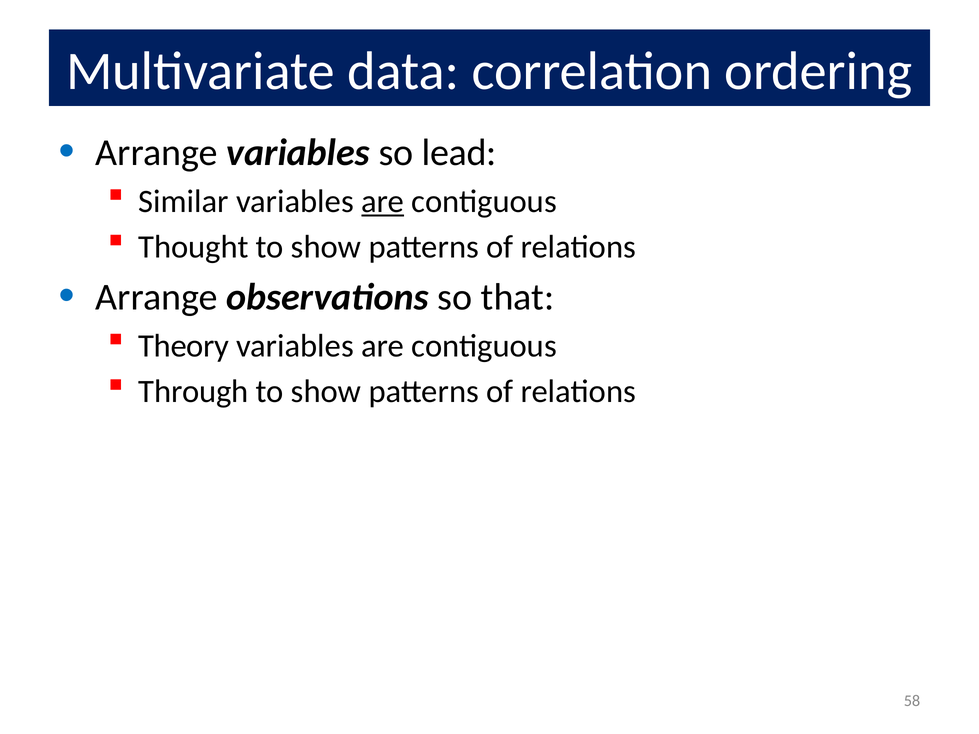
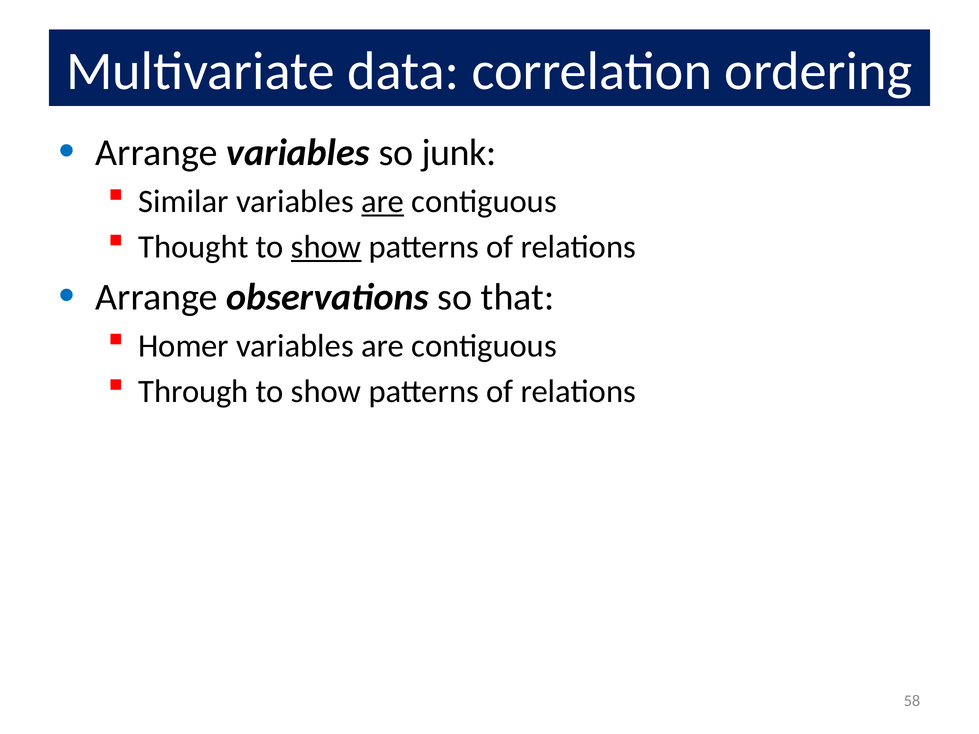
lead: lead -> junk (459, 153)
show underline: none -> present (326, 247)
Theory: Theory -> Homer (184, 346)
